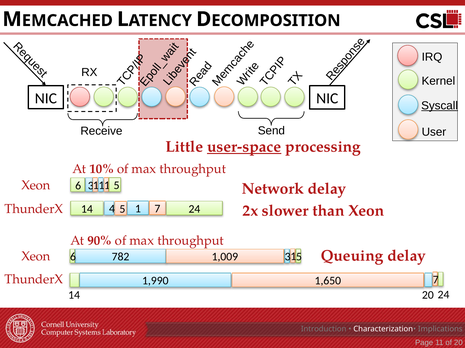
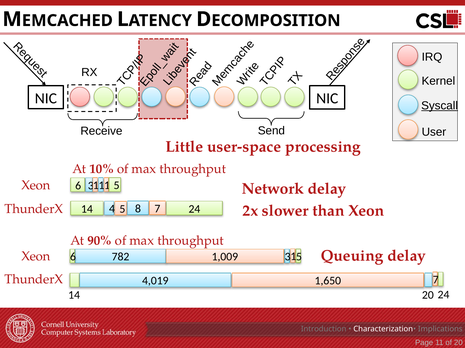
user-space underline: present -> none (244, 147)
1: 1 -> 8 (138, 209)
1,990: 1,990 -> 4,019 (155, 281)
